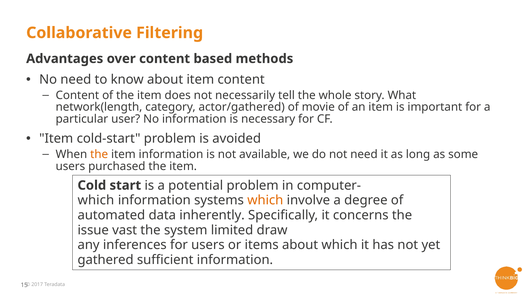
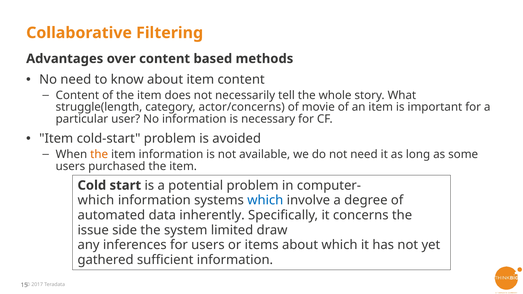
network(length: network(length -> struggle(length (99, 107)
actor/gathered: actor/gathered -> actor/concerns (242, 107)
which colour: orange -> blue (265, 200)
vast: vast -> side (125, 230)
